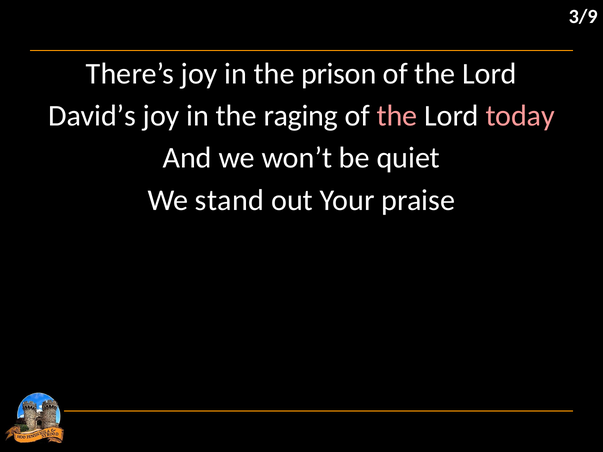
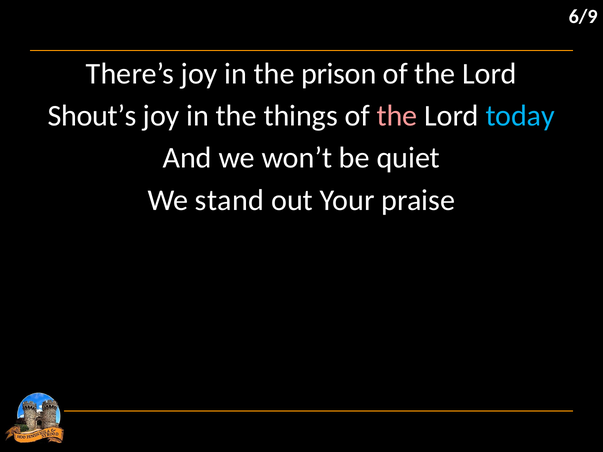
3/9: 3/9 -> 6/9 (583, 16)
David’s: David’s -> Shout’s (92, 116)
raging: raging -> things (301, 116)
today colour: pink -> light blue (520, 116)
